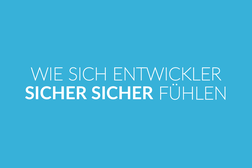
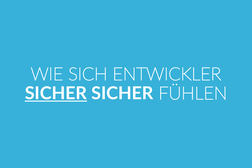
SICHER underline: none -> present (56, 93)
